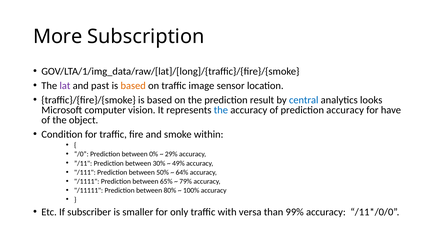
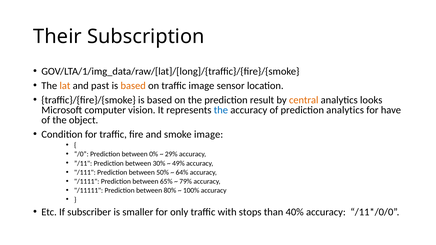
More: More -> Their (58, 37)
lat colour: purple -> orange (65, 86)
central colour: blue -> orange (304, 100)
prediction accuracy: accuracy -> analytics (345, 110)
smoke within: within -> image (209, 135)
versa: versa -> stops (250, 212)
99%: 99% -> 40% (295, 212)
